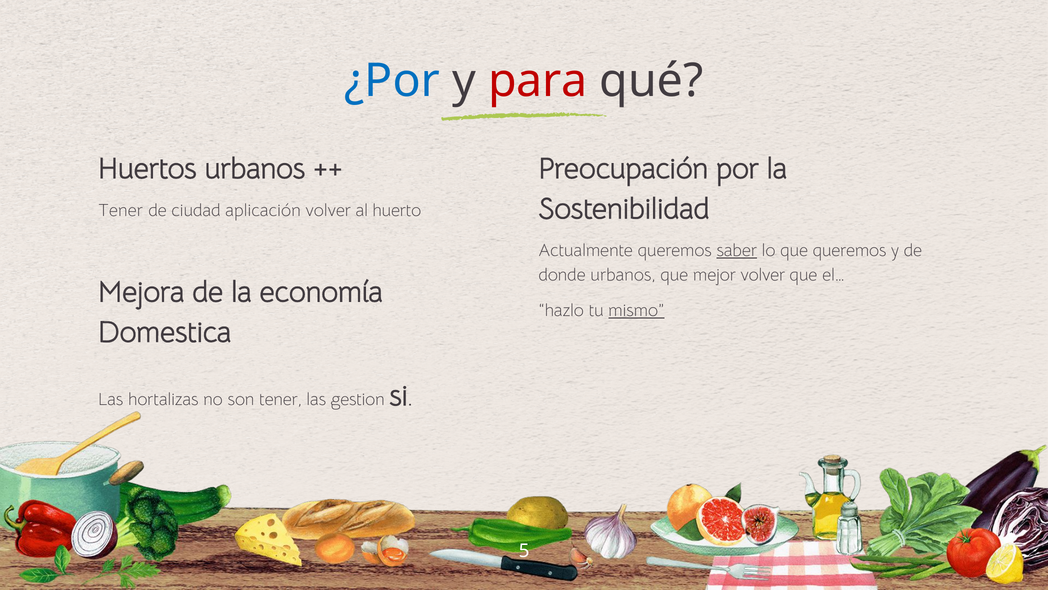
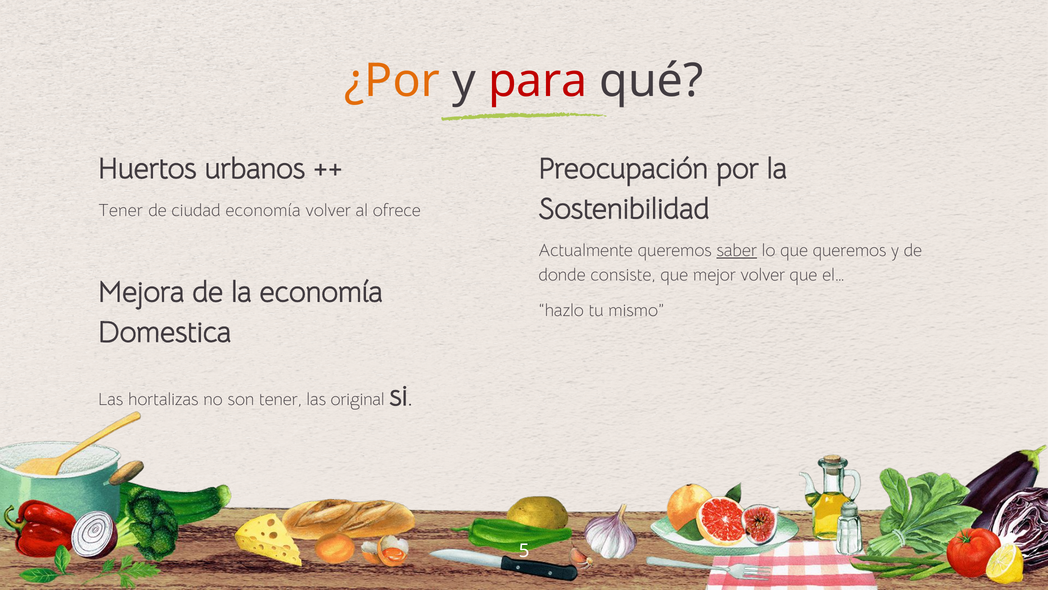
¿Por colour: blue -> orange (392, 81)
ciudad aplicación: aplicación -> economía (263, 210)
huerto: huerto -> ofrece (397, 210)
donde urbanos: urbanos -> consiste (623, 275)
mismo underline: present -> none (636, 310)
gestion: gestion -> original (358, 399)
